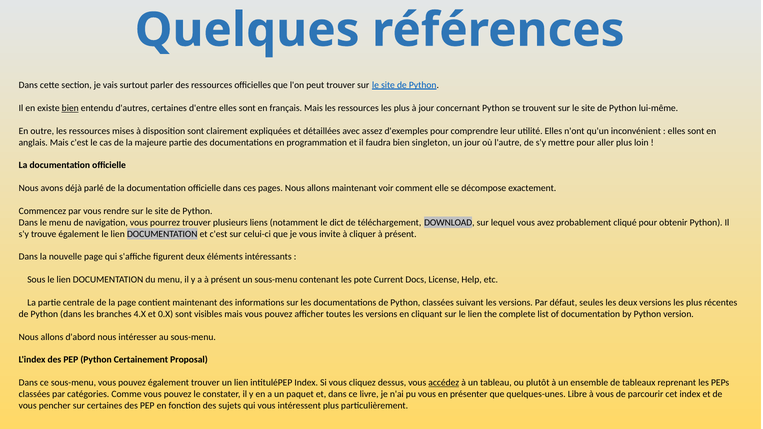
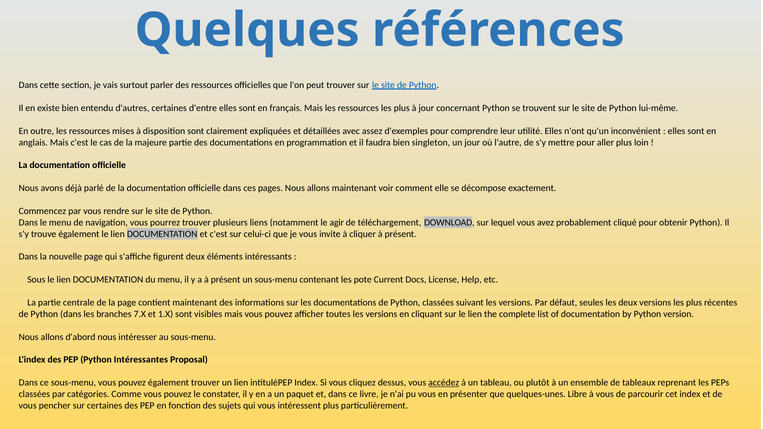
bien underline: present -> none (70, 108)
dict: dict -> agir (337, 223)
4.X: 4.X -> 7.X (140, 314)
0.X: 0.X -> 1.X (166, 314)
Certainement: Certainement -> Intéressantes (141, 360)
